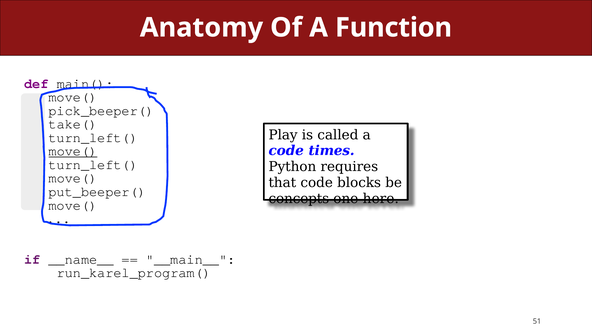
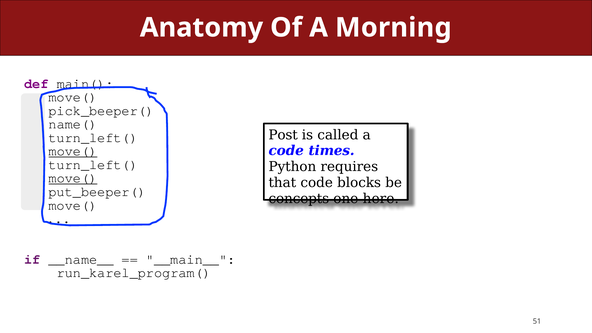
Function: Function -> Morning (393, 28)
take(: take( -> name( (73, 124)
Play: Play -> Post (283, 135)
move( underline: none -> present (73, 178)
